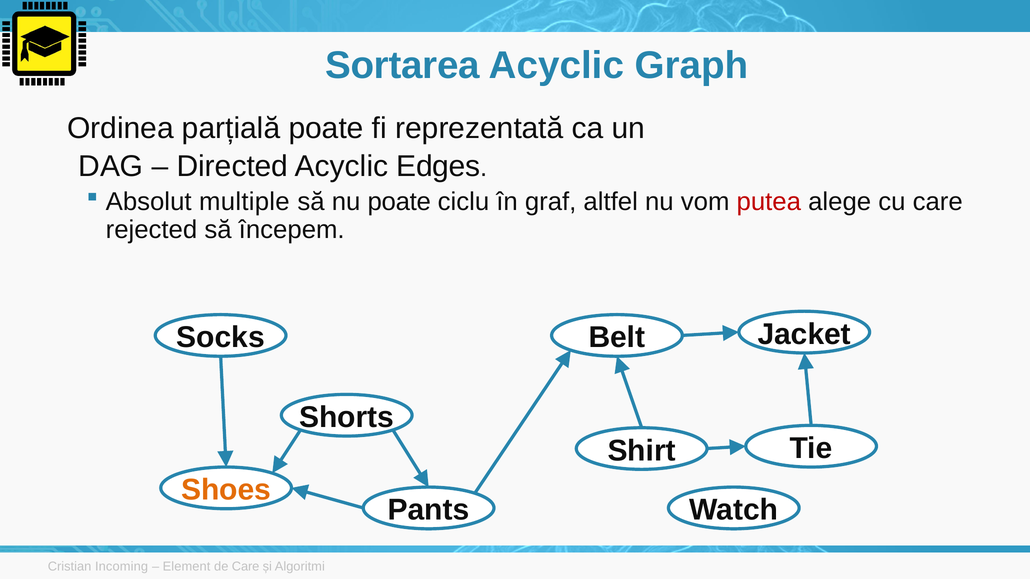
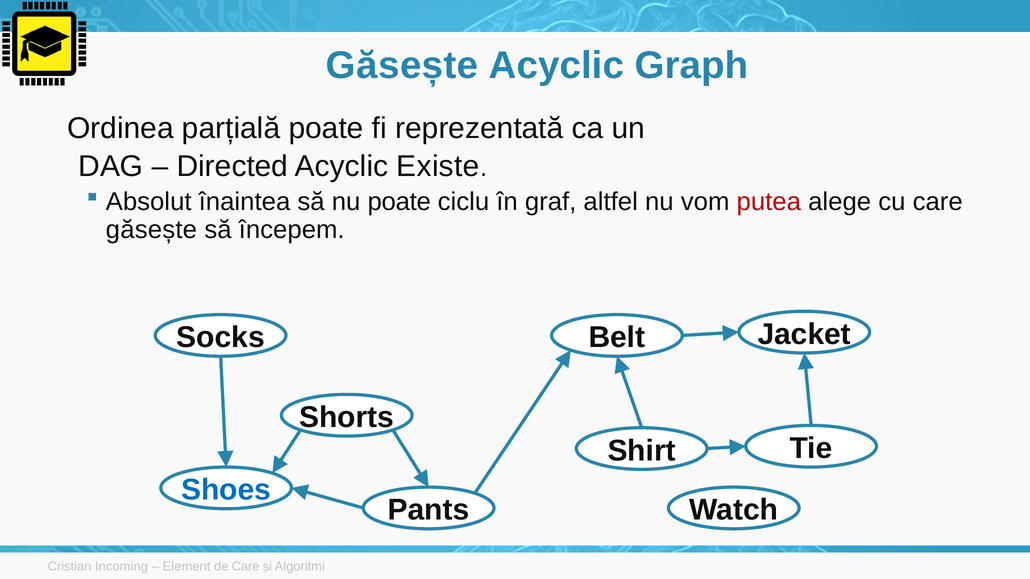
Sortarea: Sortarea -> Găsește (402, 66)
Edges: Edges -> Existe (438, 166)
multiple: multiple -> înaintea (245, 202)
rejected: rejected -> găsește (151, 230)
Shoes colour: orange -> blue (226, 490)
